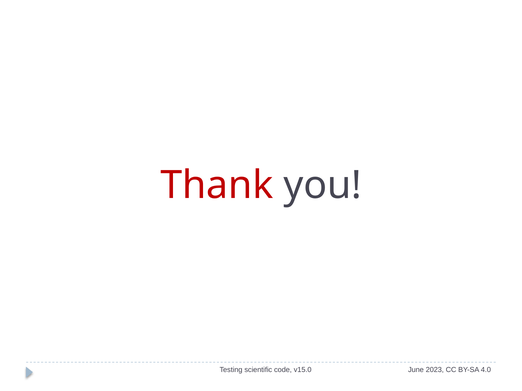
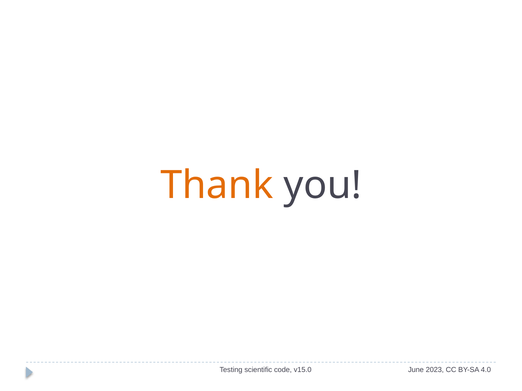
Thank colour: red -> orange (217, 185)
